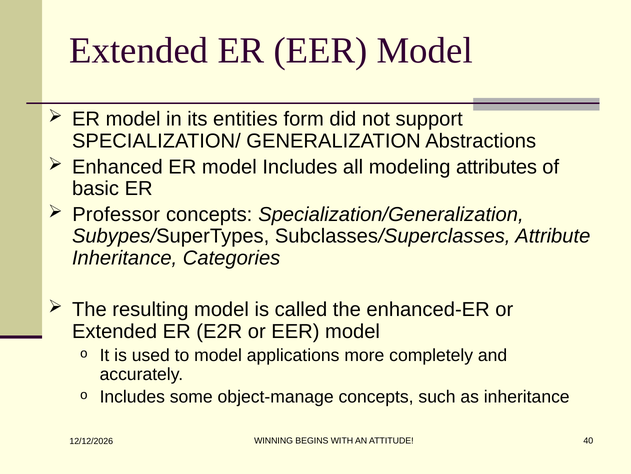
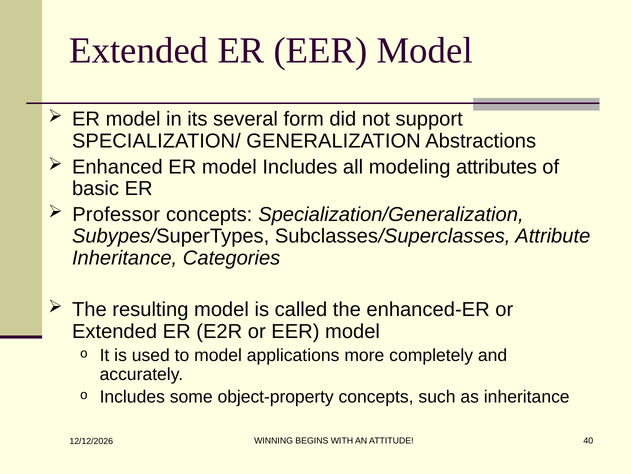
entities: entities -> several (246, 119)
object-manage: object-manage -> object-property (276, 396)
